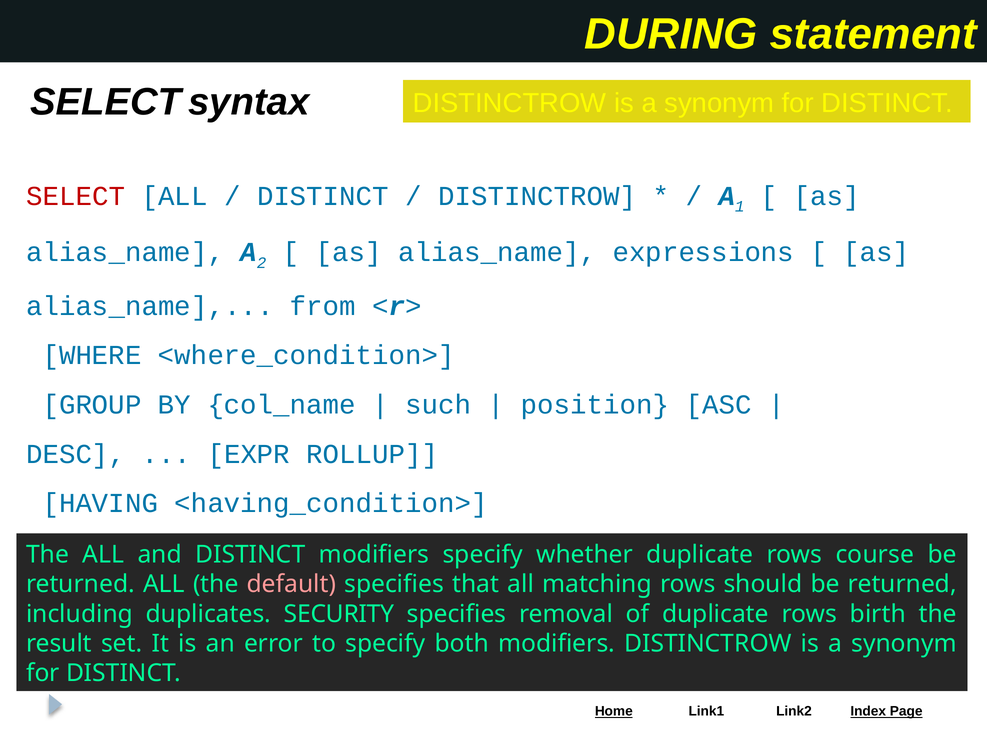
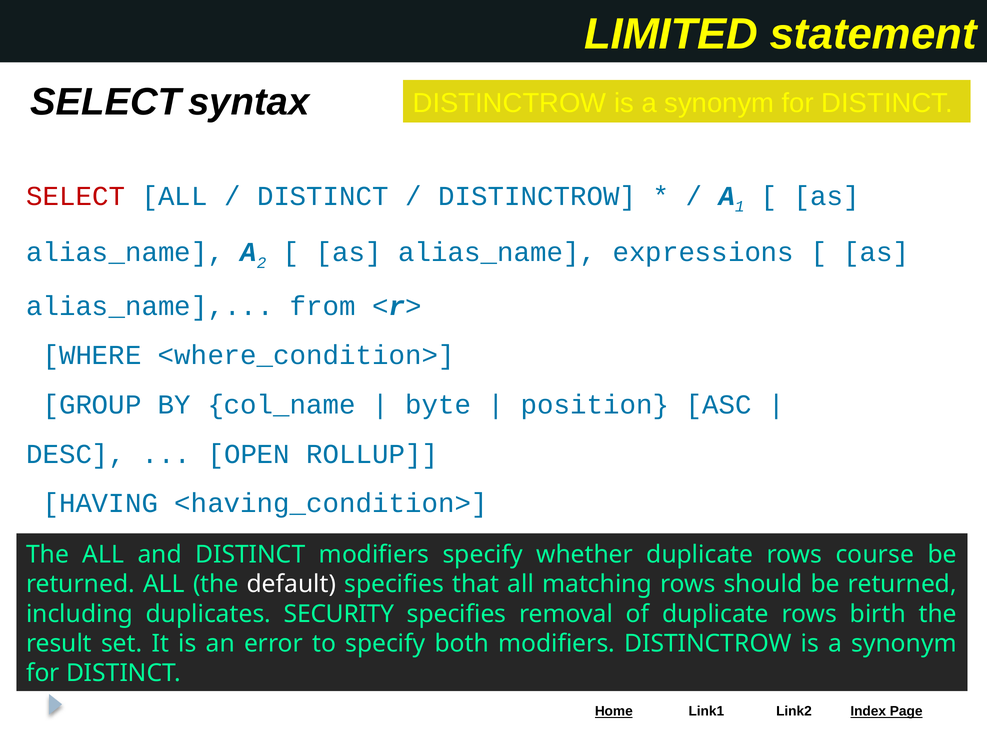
DURING: DURING -> LIMITED (671, 34)
such: such -> byte (438, 405)
EXPR: EXPR -> OPEN (249, 454)
default colour: pink -> white (291, 585)
